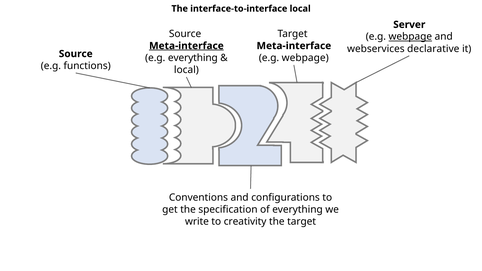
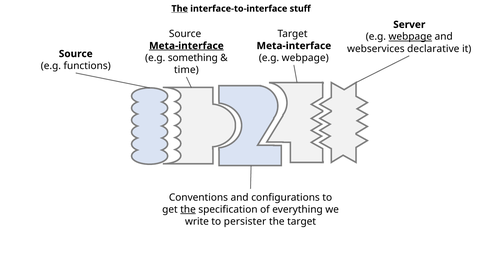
The underline: none -> present (180, 9)
interface-to-interface local: local -> stuff (300, 9)
e.g everything: everything -> something (193, 58)
local: local -> time (186, 70)
the underline: none -> present (188, 210)
creativity: creativity -> persister (245, 222)
